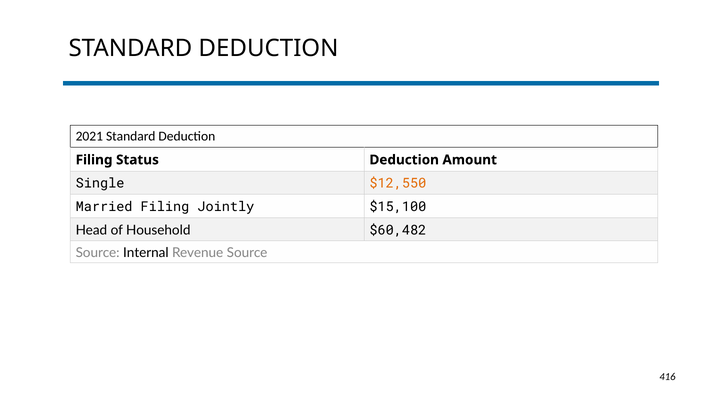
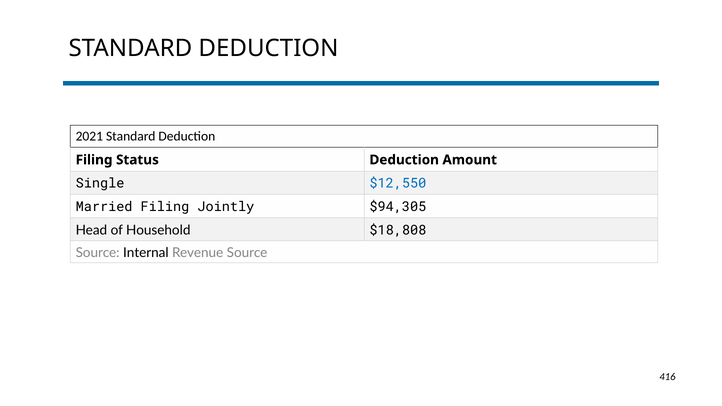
$12,550 colour: orange -> blue (398, 183)
$15,100: $15,100 -> $94,305 (398, 207)
$60,482: $60,482 -> $18,808 (398, 230)
